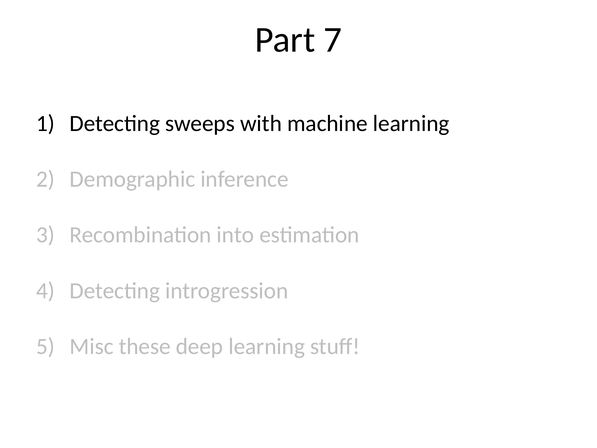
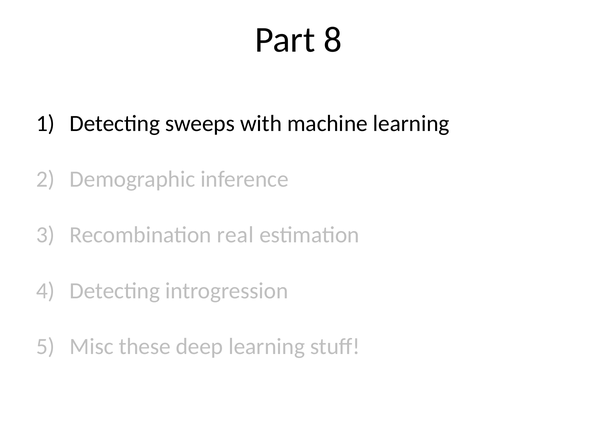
7: 7 -> 8 (333, 40)
into: into -> real (235, 235)
